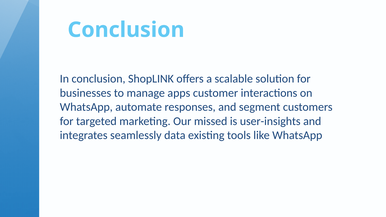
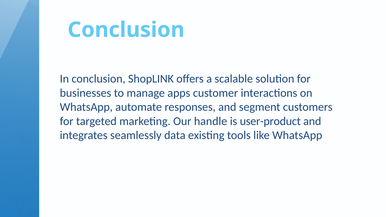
missed: missed -> handle (211, 121)
user-insights: user-insights -> user-product (270, 121)
